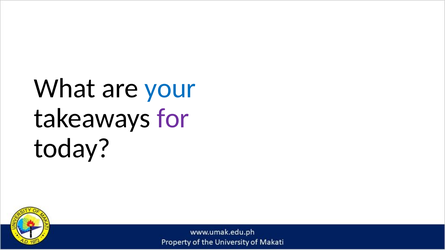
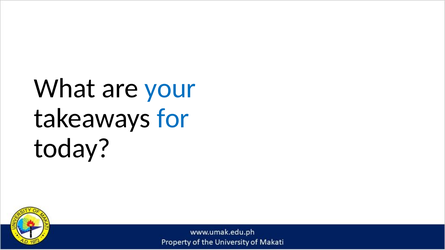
for colour: purple -> blue (173, 118)
